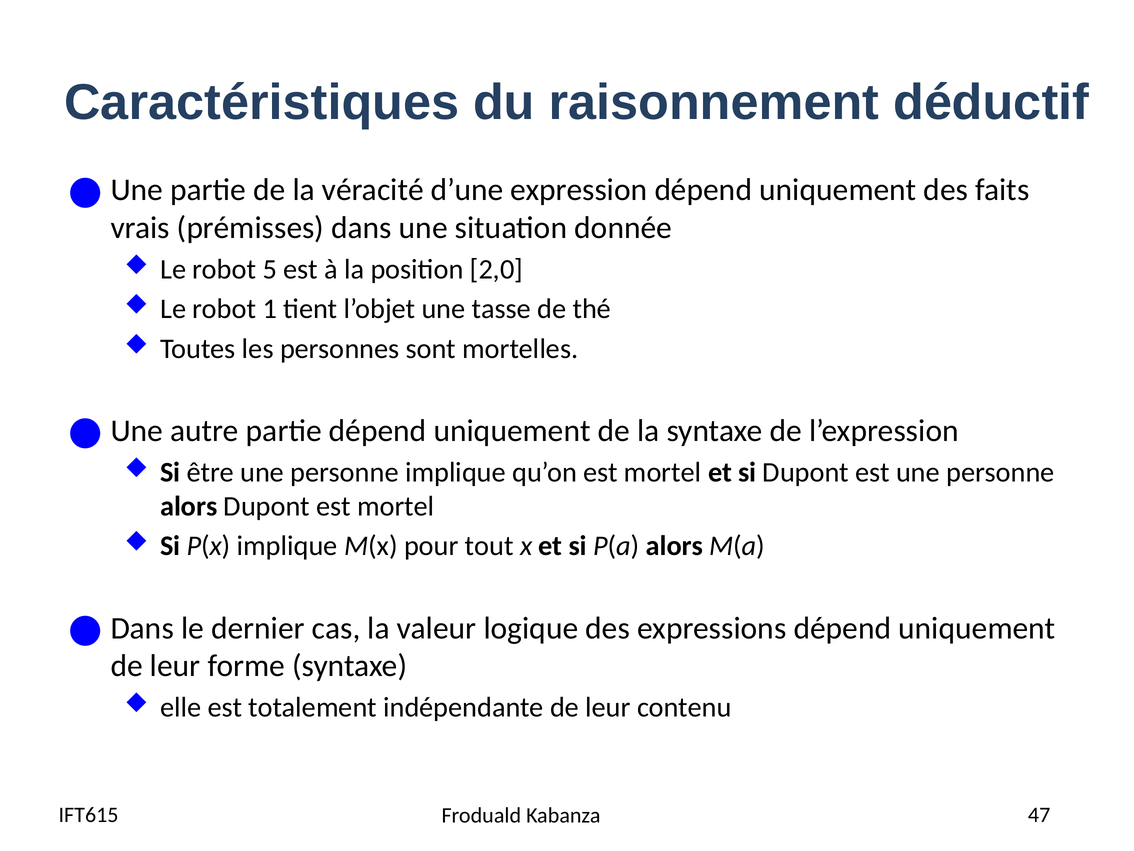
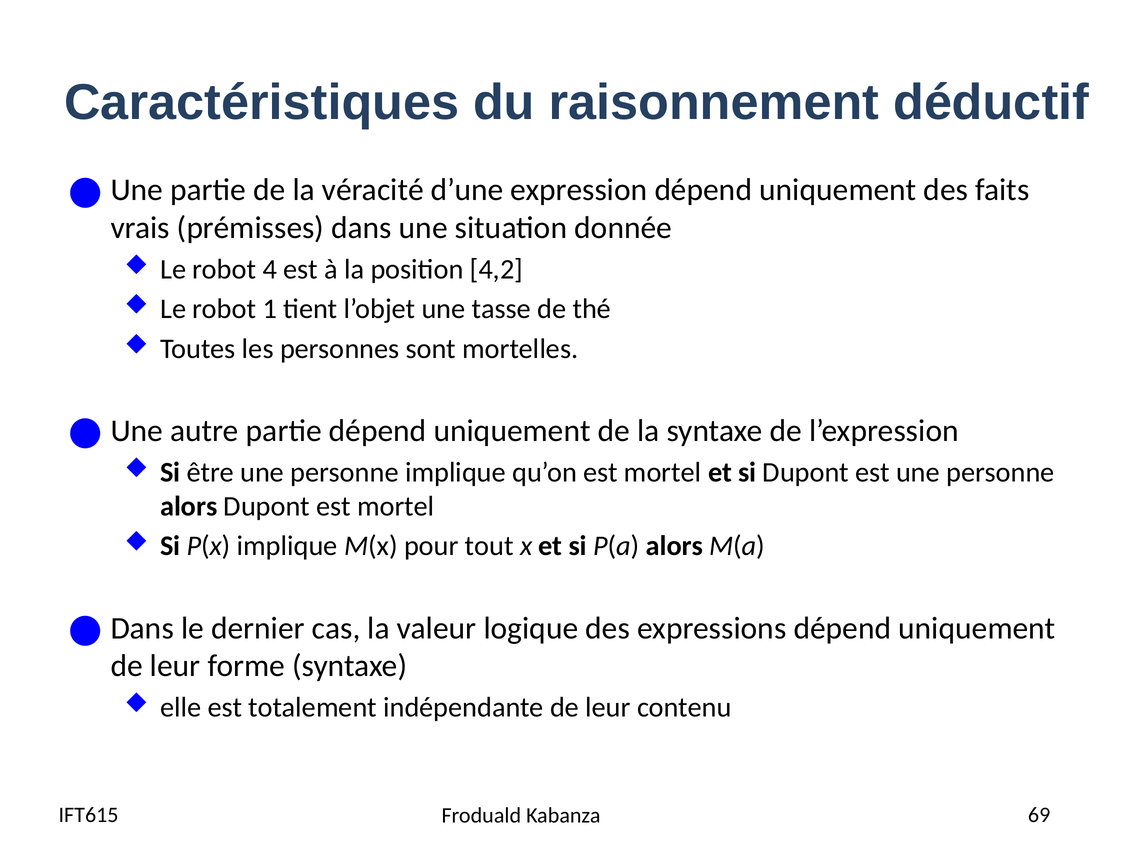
5: 5 -> 4 (270, 269)
2,0: 2,0 -> 4,2 (496, 269)
47: 47 -> 69 (1039, 814)
